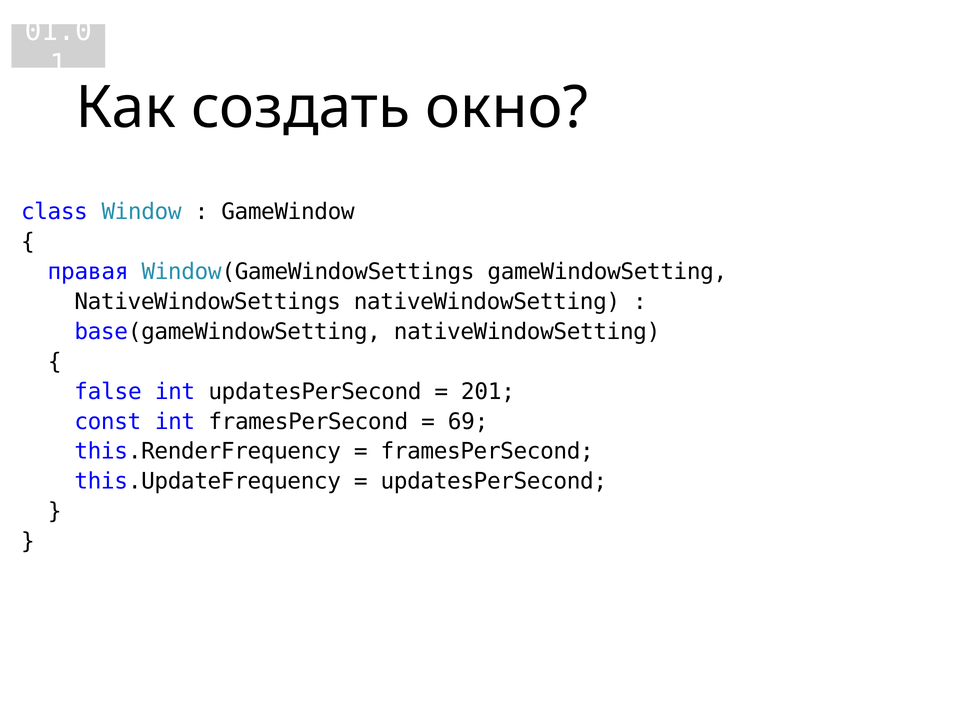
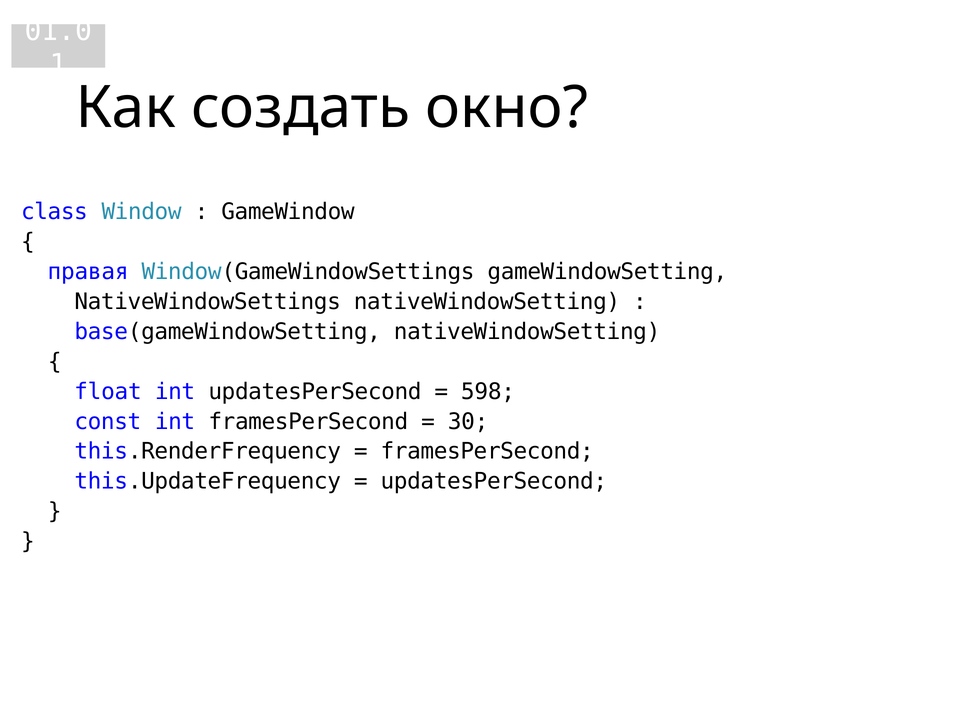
false: false -> float (108, 392)
201: 201 -> 598 (488, 392)
69: 69 -> 30 (468, 422)
